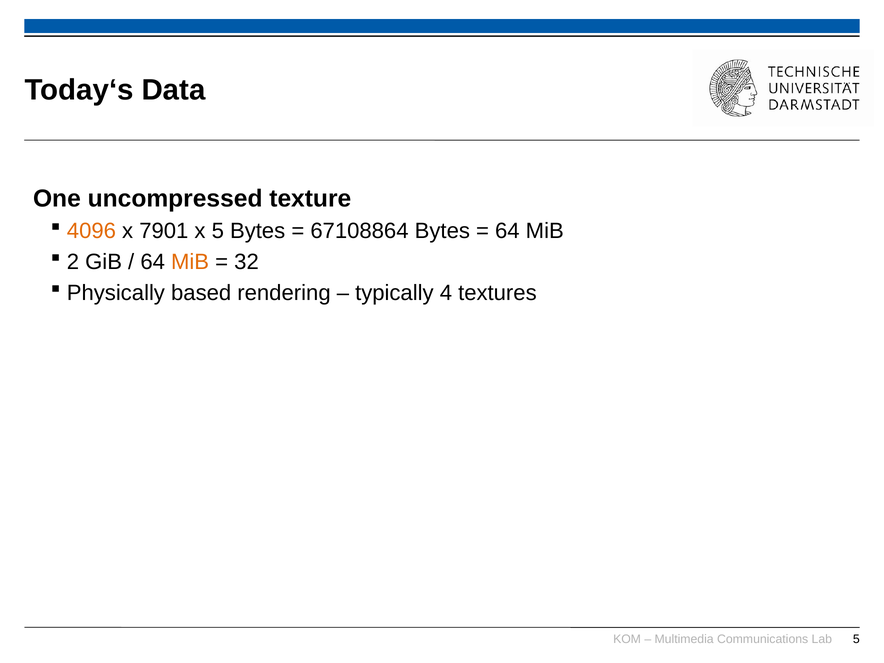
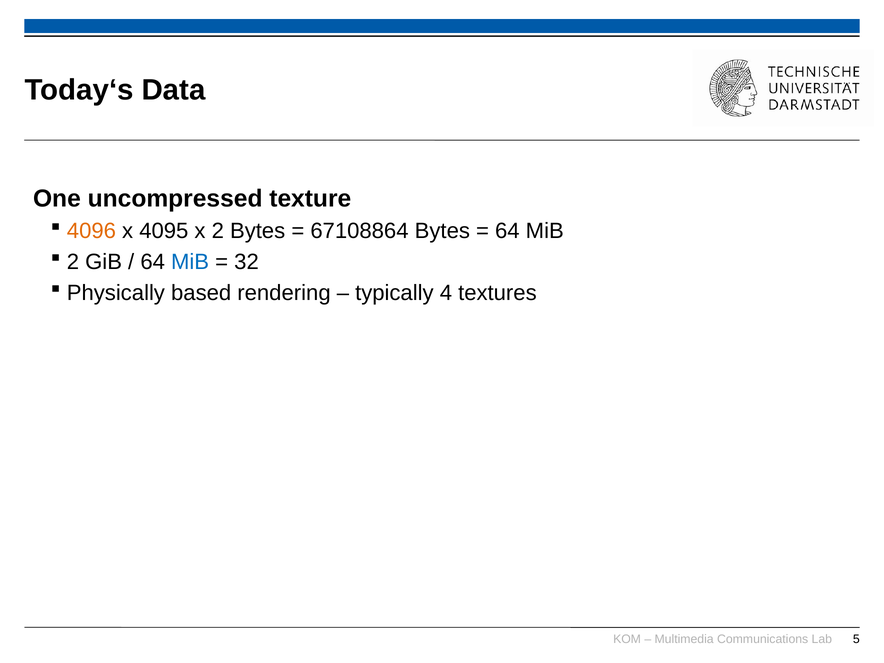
7901: 7901 -> 4095 (164, 231)
x 5: 5 -> 2 (218, 231)
MiB colour: orange -> blue (190, 262)
